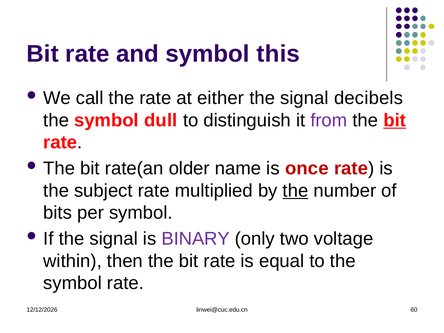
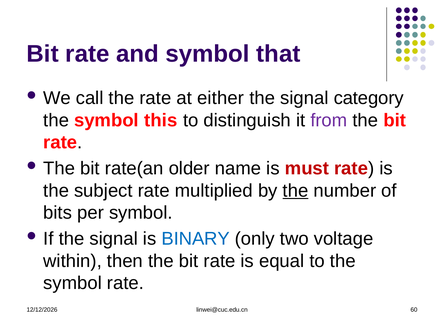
this: this -> that (278, 54)
decibels: decibels -> category (369, 98)
dull: dull -> this (161, 120)
bit underline: present -> none (395, 120)
once: once -> must (307, 168)
BINARY colour: purple -> blue (196, 239)
